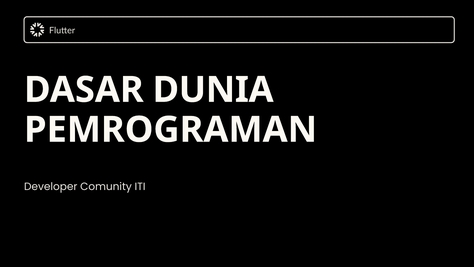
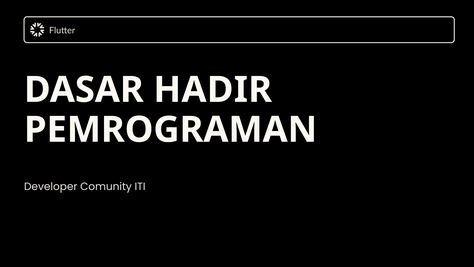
DUNIA: DUNIA -> HADIR (213, 90)
